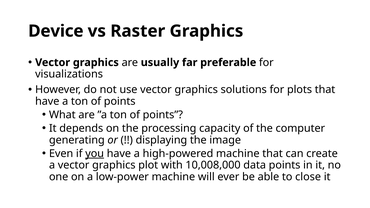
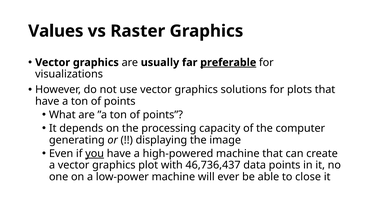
Device: Device -> Values (56, 31)
preferable underline: none -> present (228, 63)
10,008,000: 10,008,000 -> 46,736,437 (213, 165)
